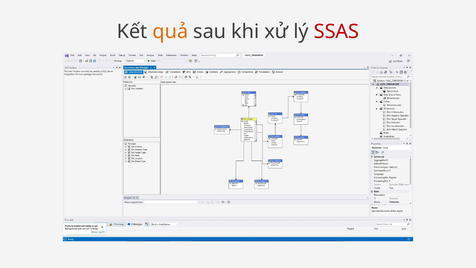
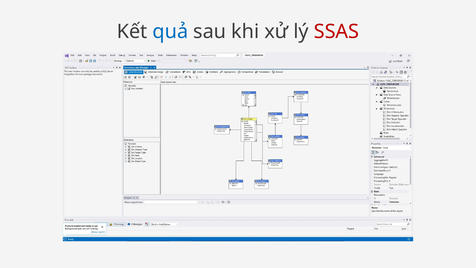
quả colour: orange -> blue (170, 32)
